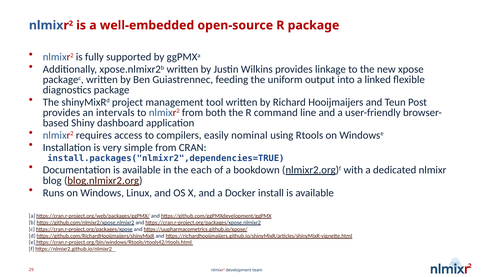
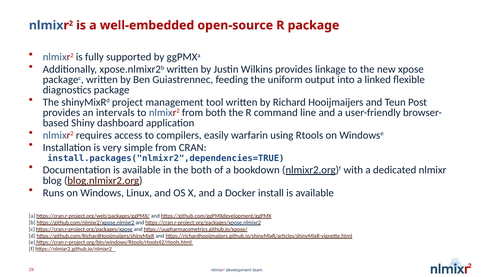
nominal: nominal -> warfarin (249, 135)
the each: each -> both (201, 170)
